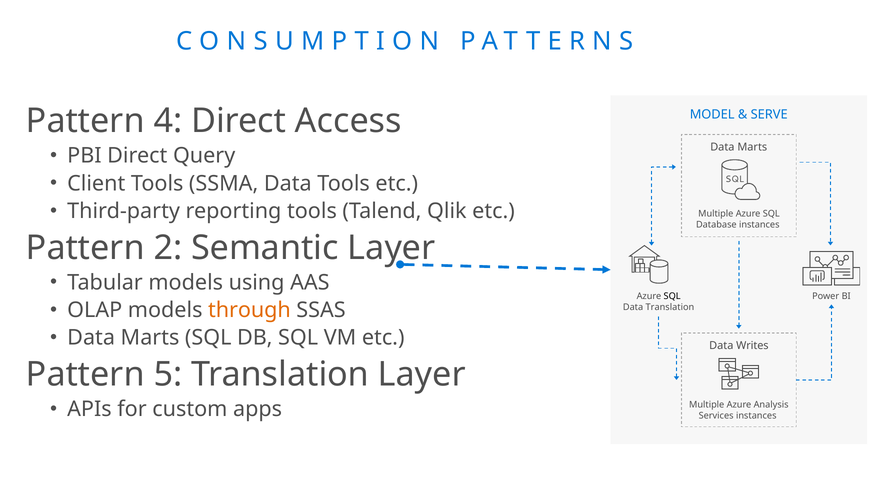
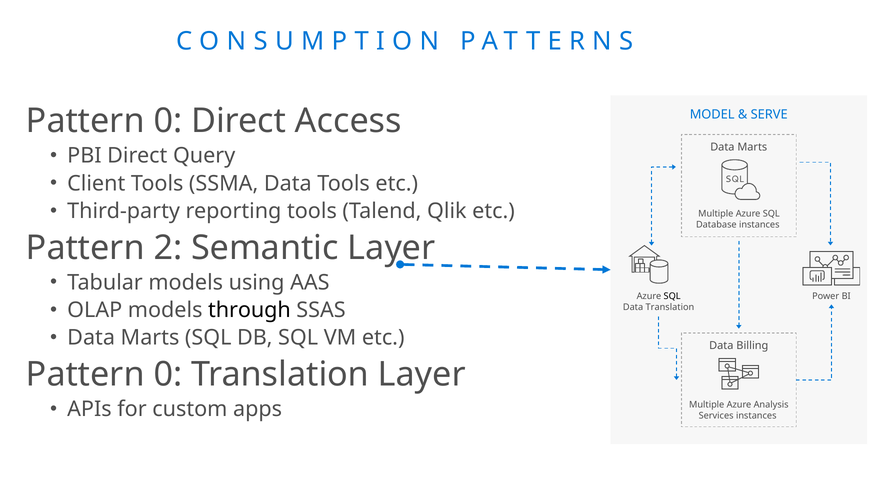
4: 4 -> 0 (168, 121)
through colour: orange -> black (249, 310)
Writes: Writes -> Billing (752, 345)
5: 5 -> 0 (168, 374)
